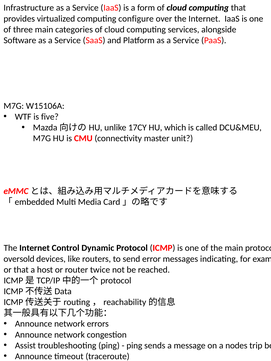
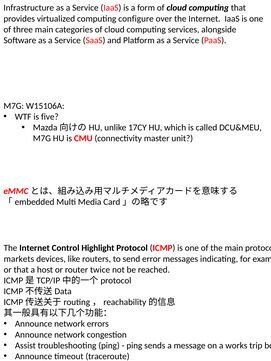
Dynamic: Dynamic -> Highlight (98, 248)
oversold: oversold -> markets (19, 259)
nodes: nodes -> works (236, 346)
